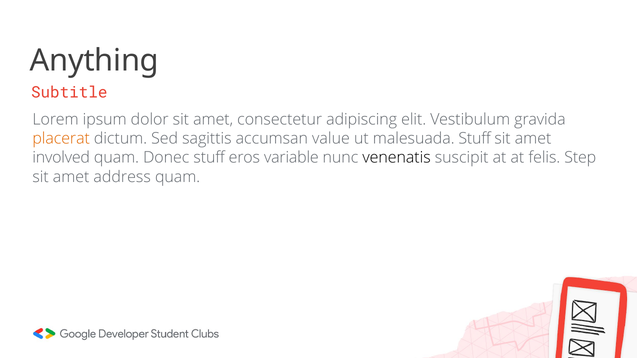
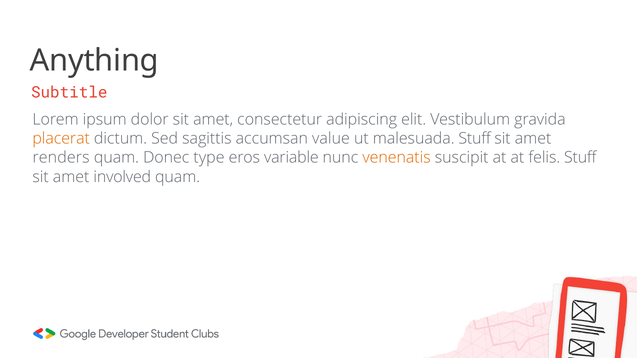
involved: involved -> renders (61, 158)
Donec stuff: stuff -> type (209, 158)
venenatis colour: black -> orange (397, 158)
felis Step: Step -> Stuff (580, 158)
address: address -> involved (122, 177)
